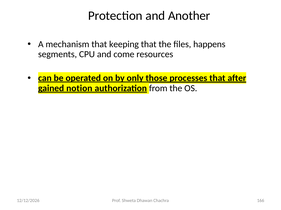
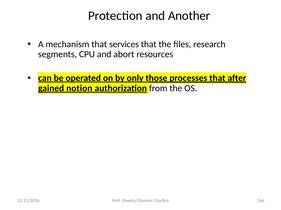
keeping: keeping -> services (124, 44)
happens: happens -> research (209, 44)
come: come -> abort (124, 54)
